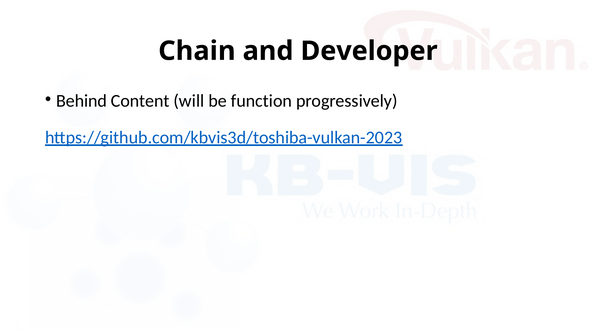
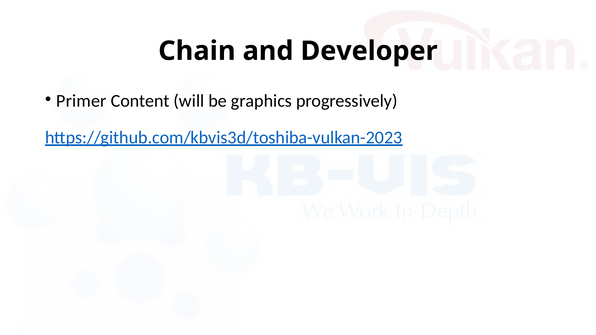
Behind: Behind -> Primer (81, 101)
function: function -> graphics (261, 101)
